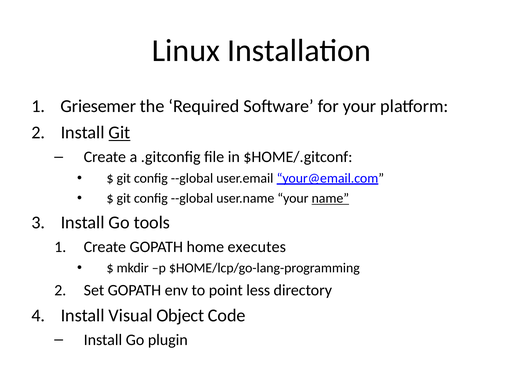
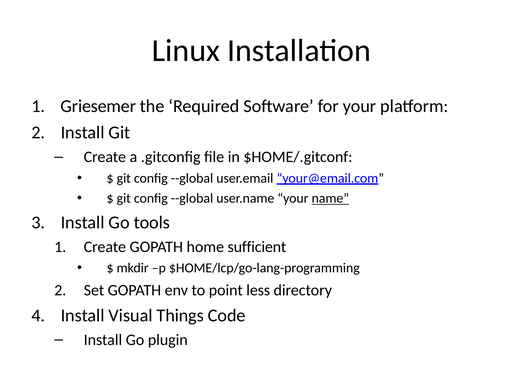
Git underline: present -> none (119, 133)
executes: executes -> sufficient (257, 247)
Object: Object -> Things (180, 316)
